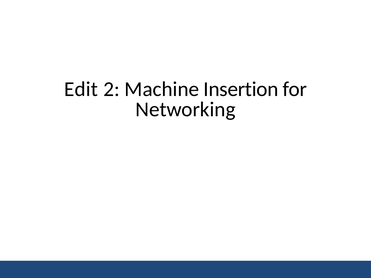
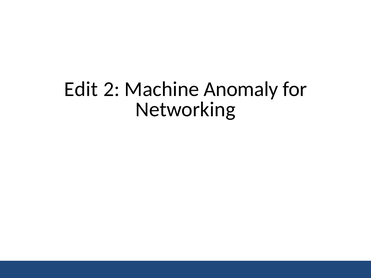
Insertion: Insertion -> Anomaly (241, 89)
